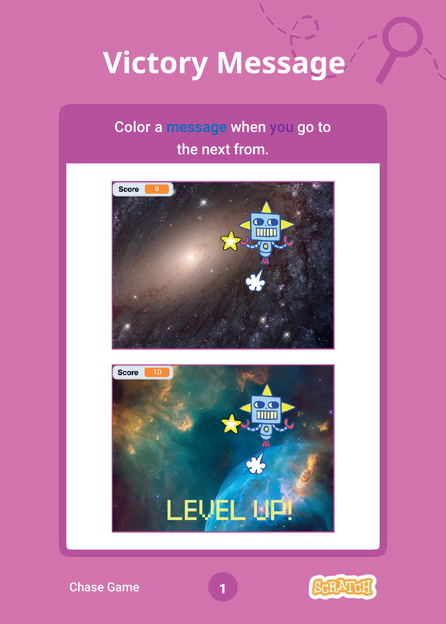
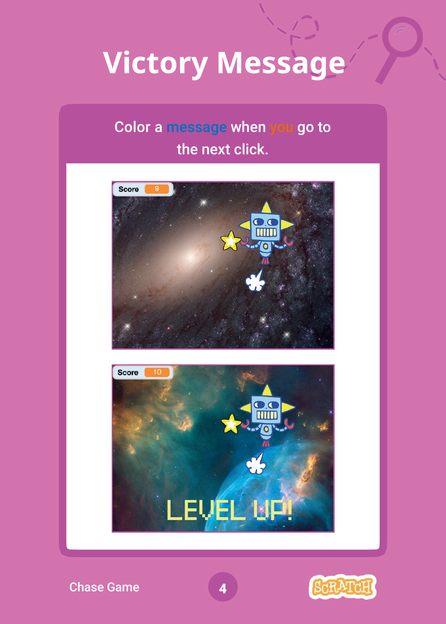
you colour: purple -> orange (282, 127)
from: from -> click (251, 150)
1: 1 -> 4 (223, 589)
